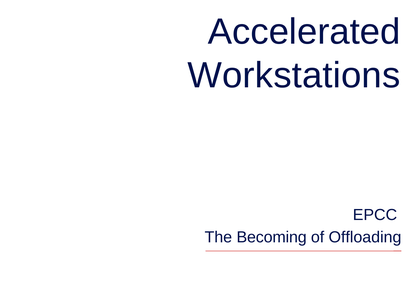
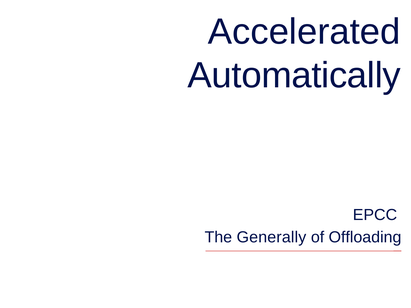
Workstations: Workstations -> Automatically (294, 76)
Becoming: Becoming -> Generally (271, 237)
